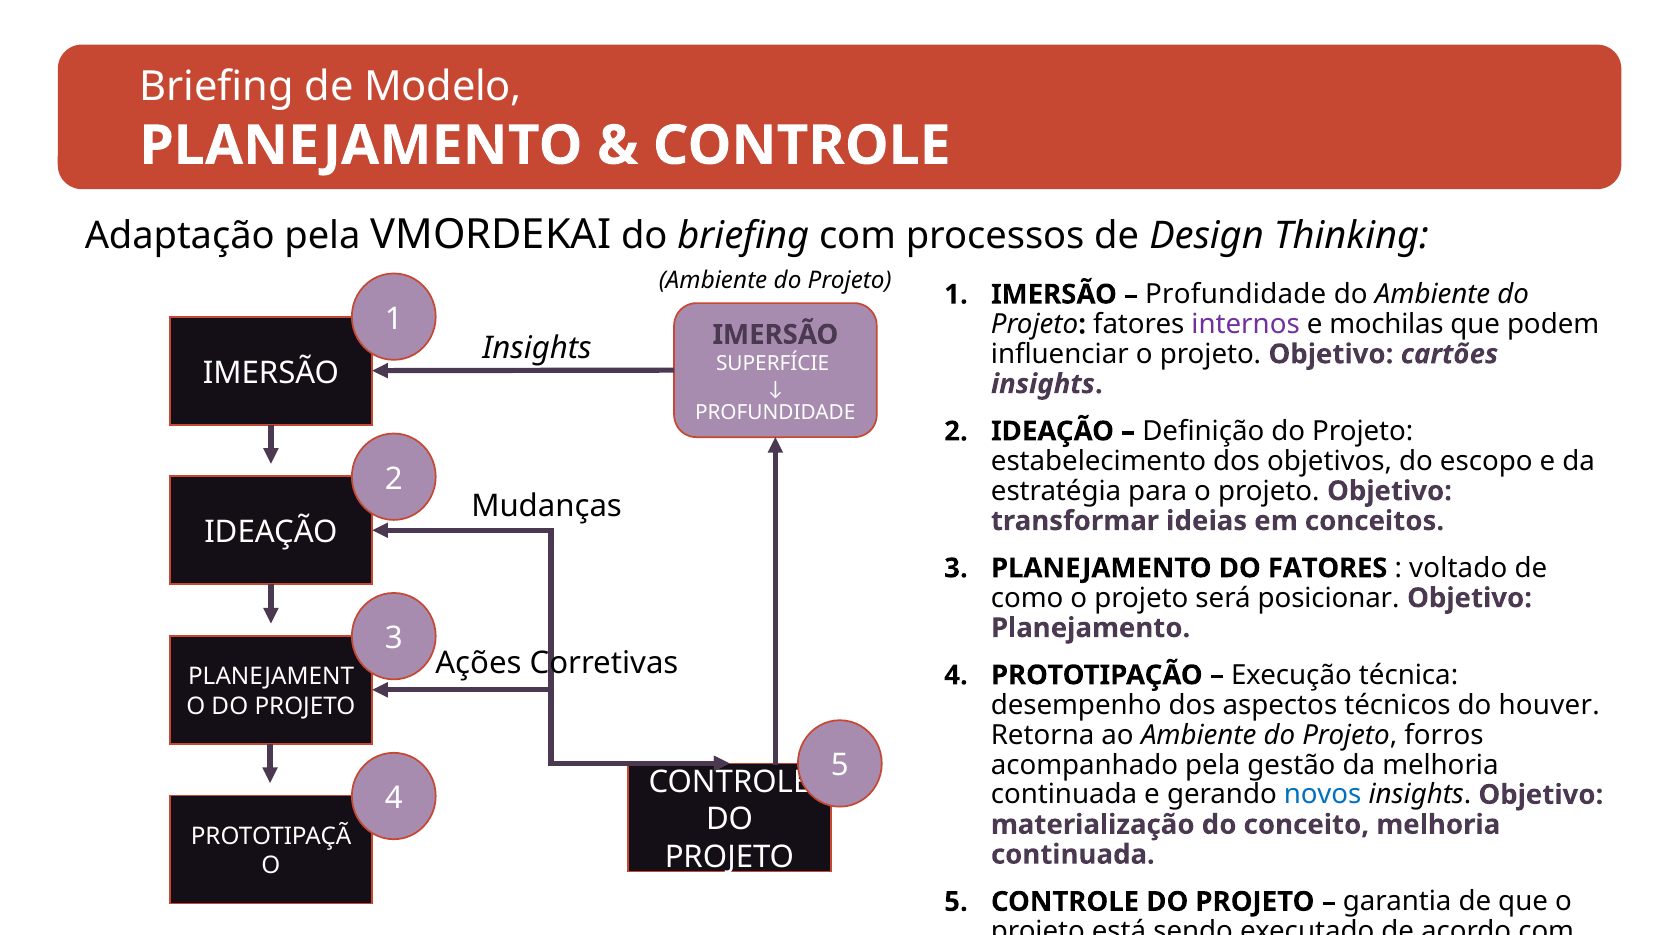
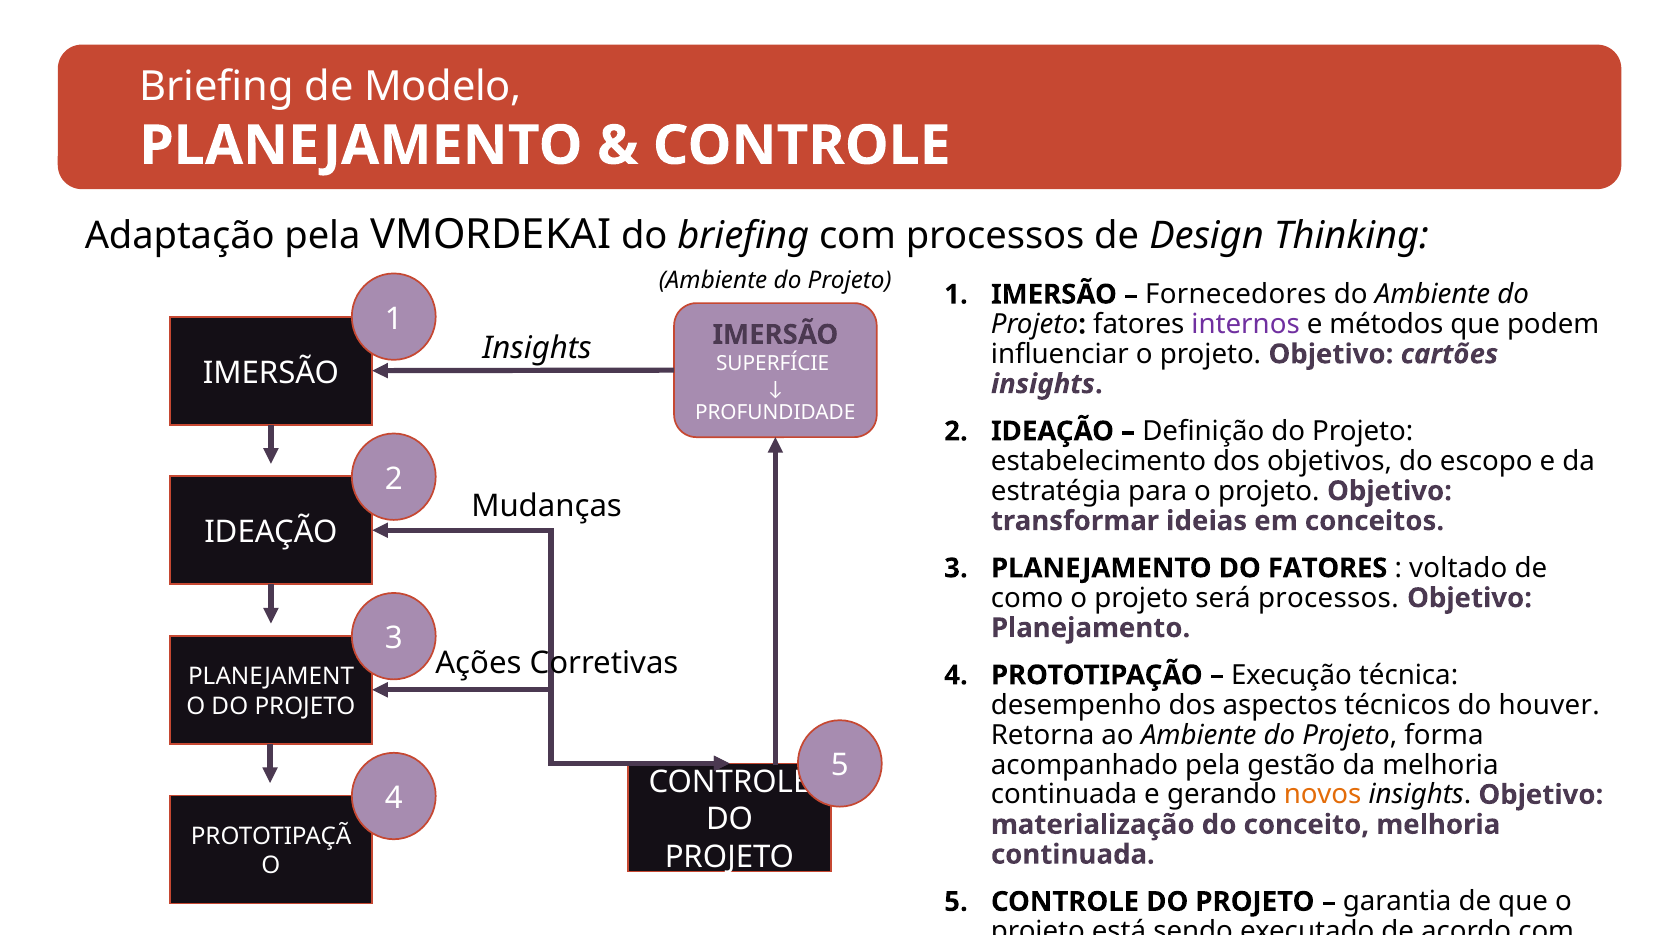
Profundidade: Profundidade -> Fornecedores (1236, 295)
mochilas: mochilas -> métodos (1386, 324)
será posicionar: posicionar -> processos (1328, 598)
forros: forros -> forma (1444, 735)
novos colour: blue -> orange (1323, 795)
